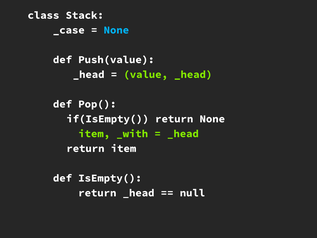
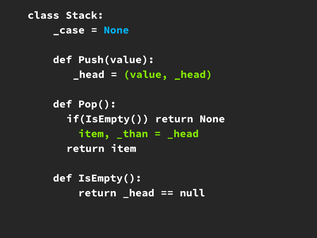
_with: _with -> _than (132, 133)
